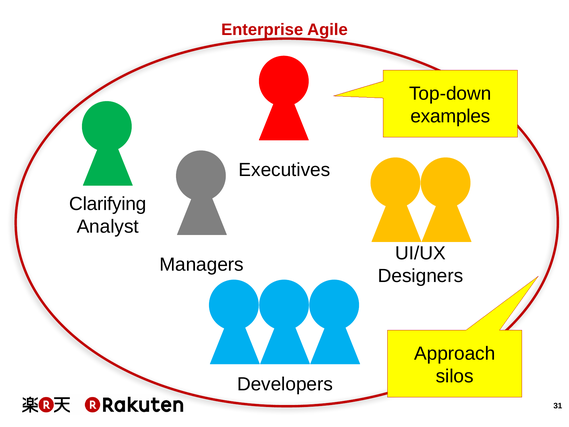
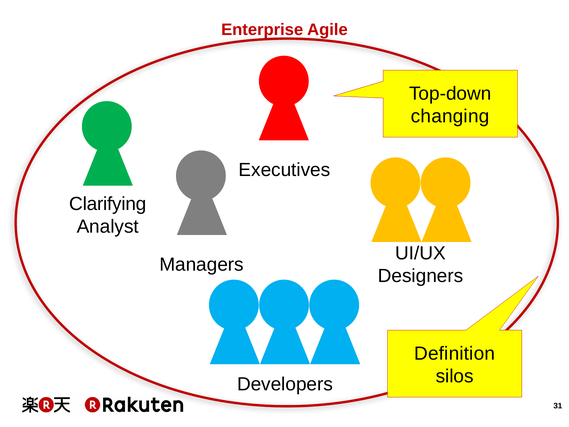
examples: examples -> changing (450, 116)
Approach: Approach -> Definition (455, 353)
